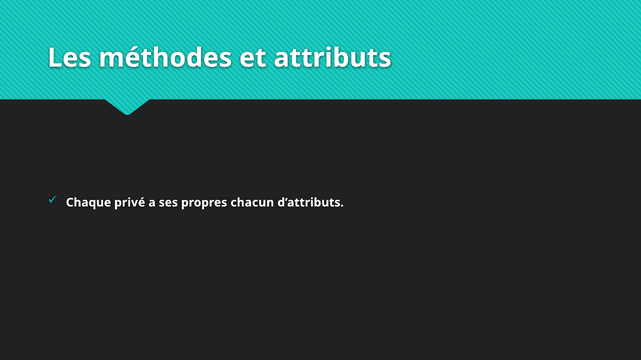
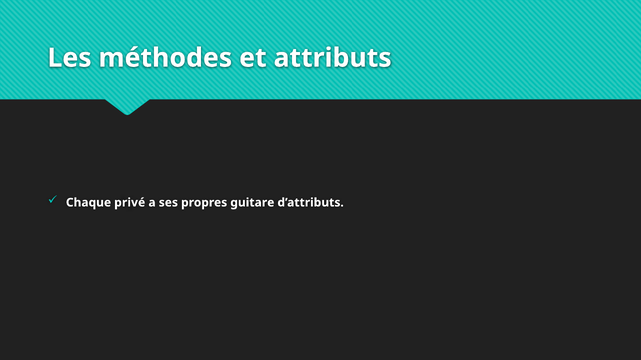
chacun: chacun -> guitare (252, 203)
